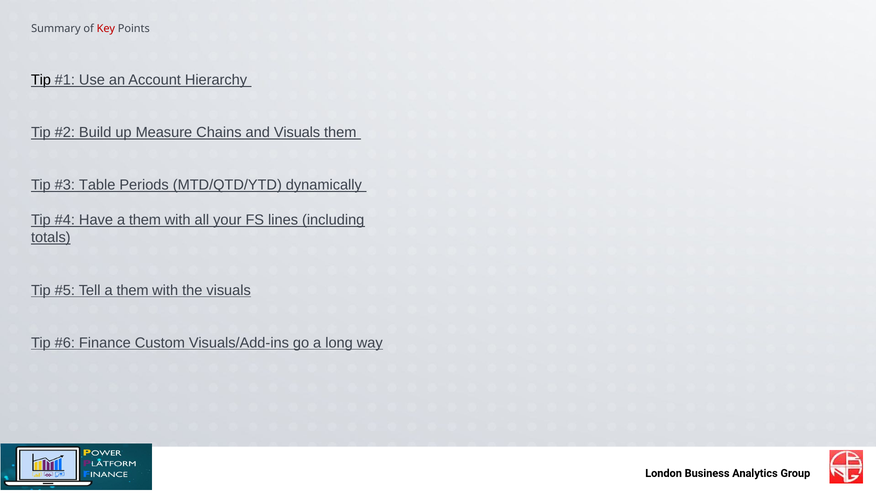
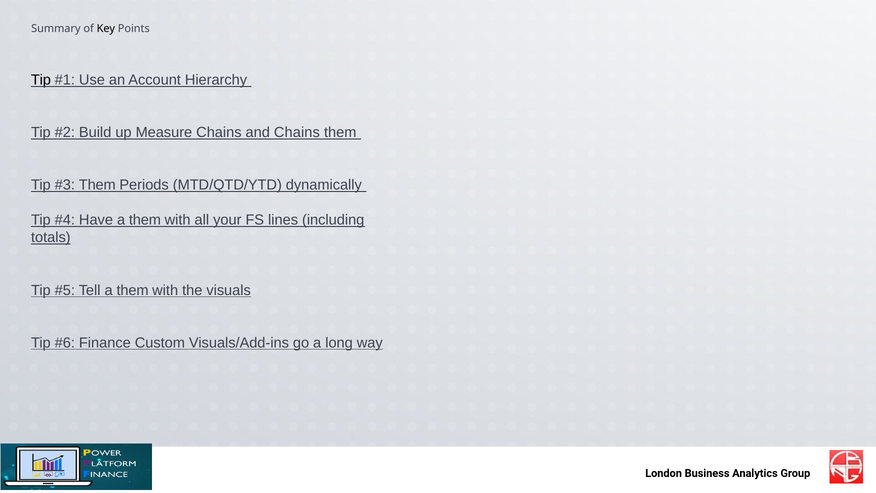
Key colour: red -> black (106, 28)
and Visuals: Visuals -> Chains (297, 132)
Table: Table -> Them (97, 185)
